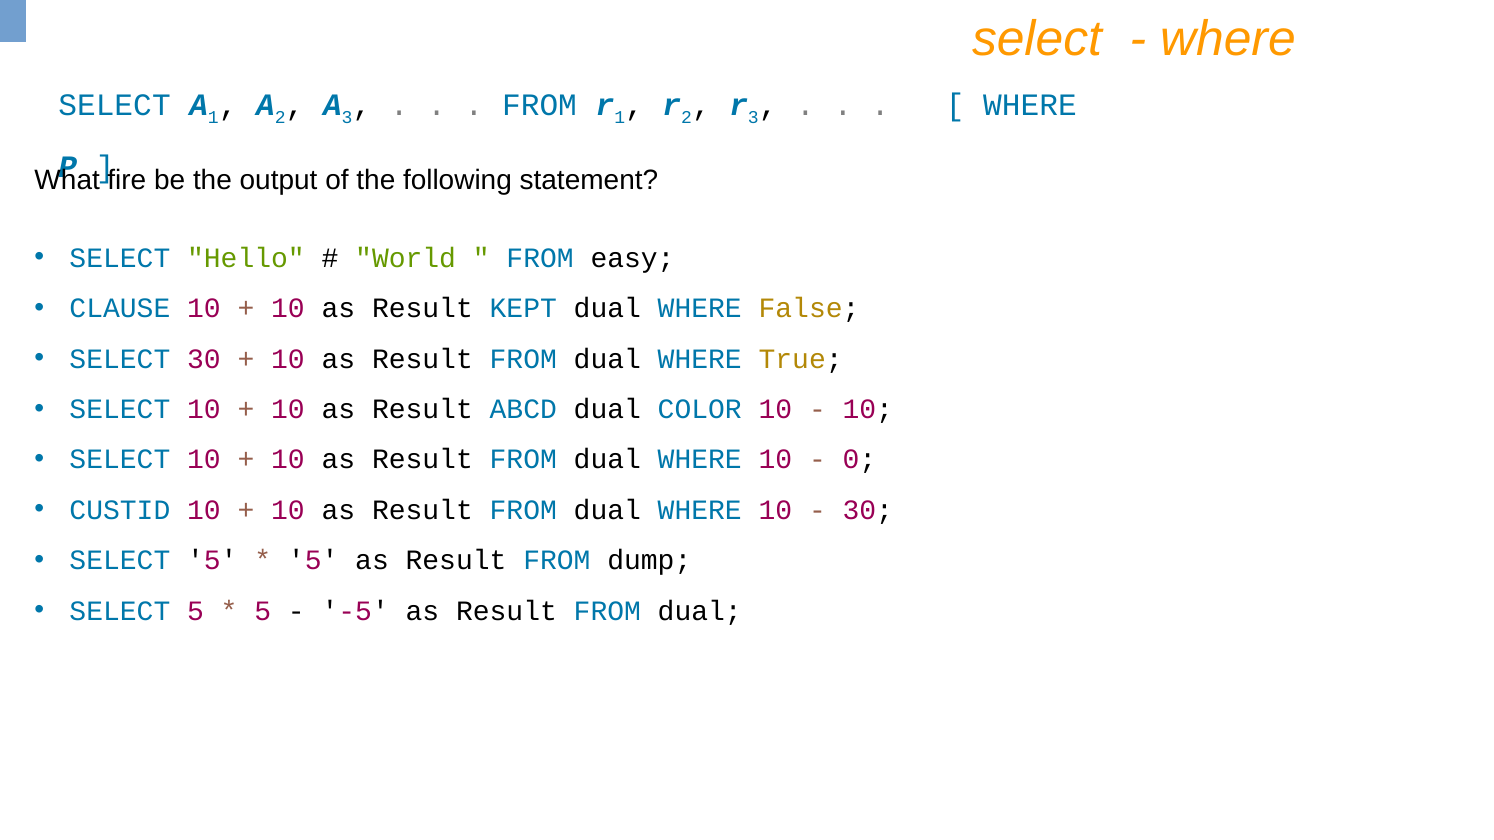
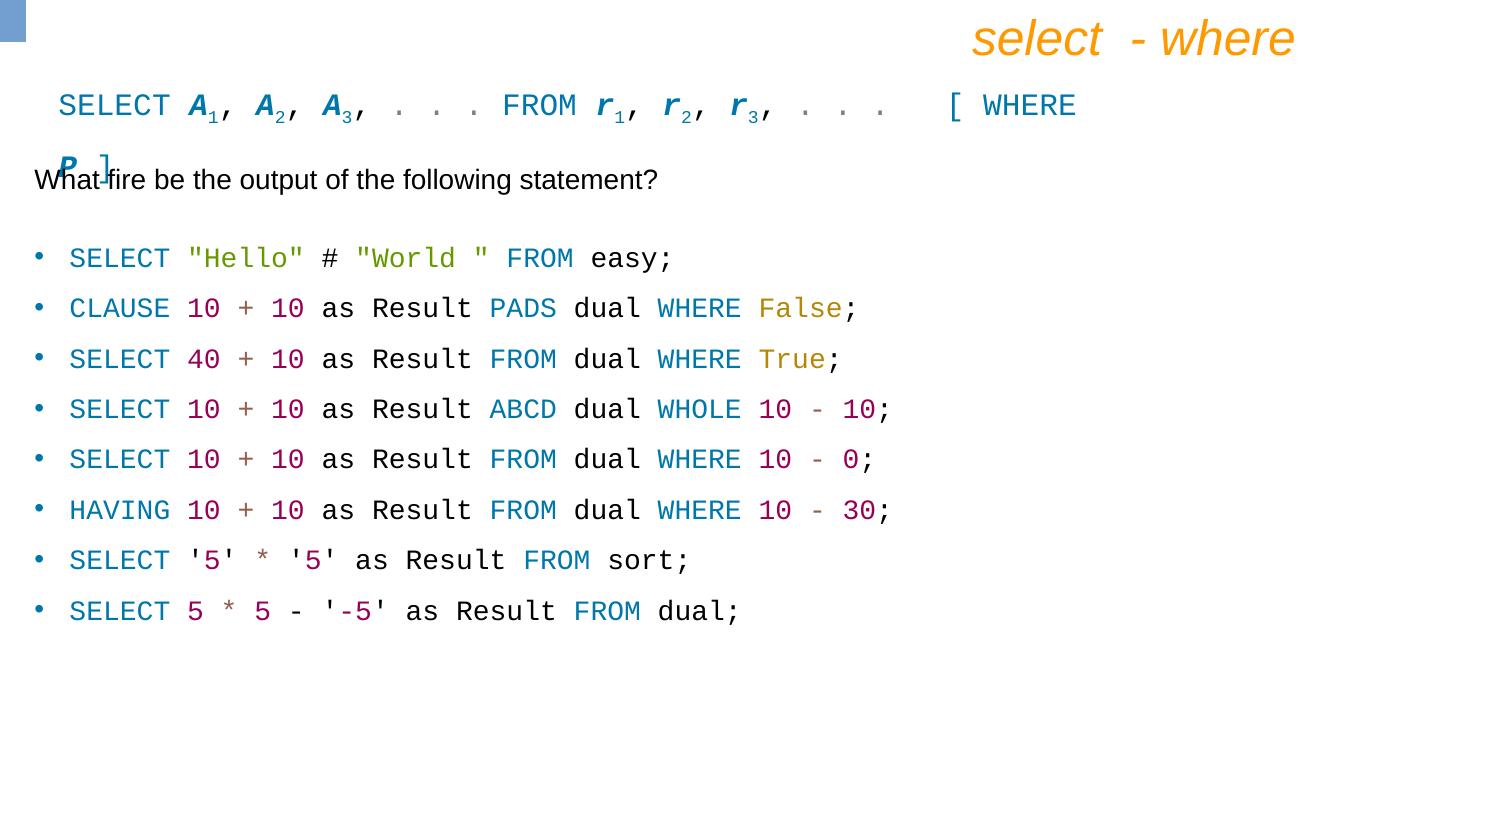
KEPT: KEPT -> PADS (523, 309)
SELECT 30: 30 -> 40 (204, 359)
COLOR: COLOR -> WHOLE (700, 410)
CUSTID: CUSTID -> HAVING (120, 510)
dump: dump -> sort (649, 561)
